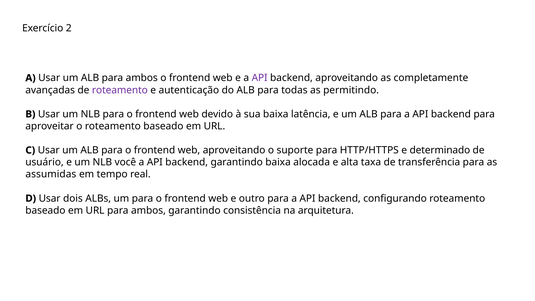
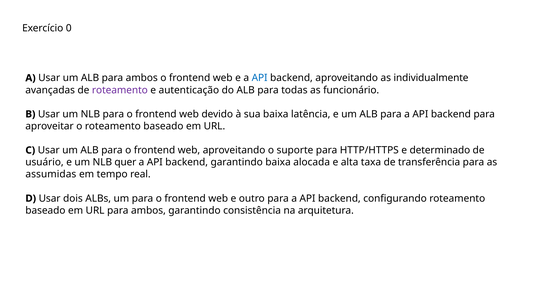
2: 2 -> 0 (69, 28)
API colour: purple -> blue (260, 78)
completamente: completamente -> individualmente (431, 78)
permitindo: permitindo -> funcionário (351, 90)
você: você -> quer (125, 162)
